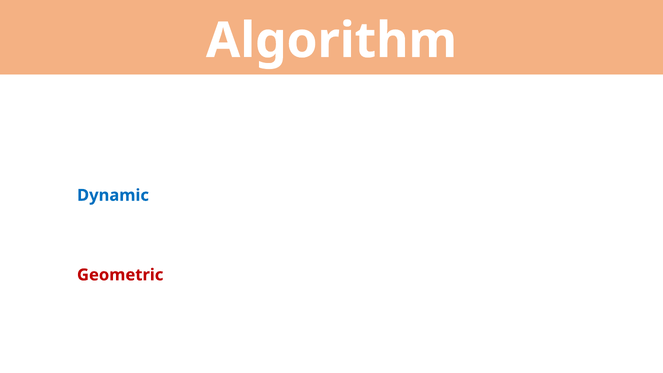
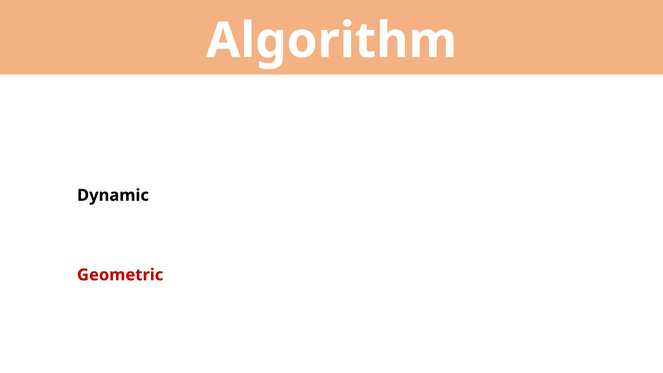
Dynamic colour: blue -> black (113, 195)
